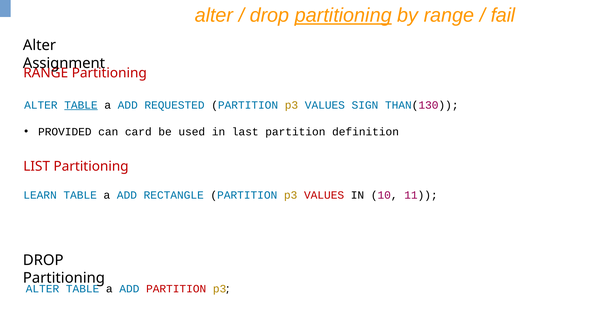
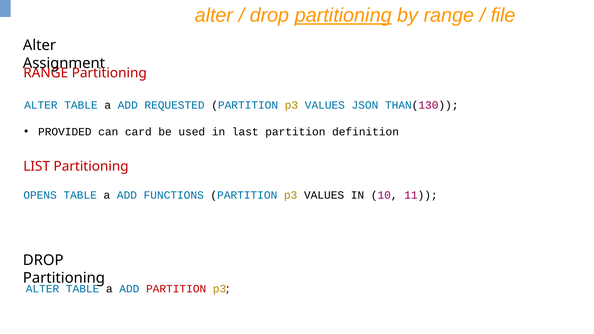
fail: fail -> file (503, 15)
TABLE underline: present -> none (81, 105)
SIGN: SIGN -> JSON (365, 105)
LEARN: LEARN -> OPENS (40, 195)
RECTANGLE: RECTANGLE -> FUNCTIONS (174, 195)
VALUES colour: red -> black (324, 195)
